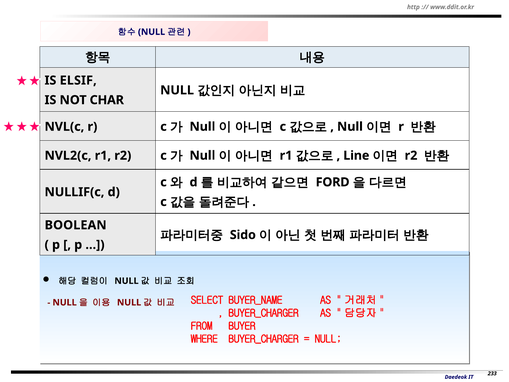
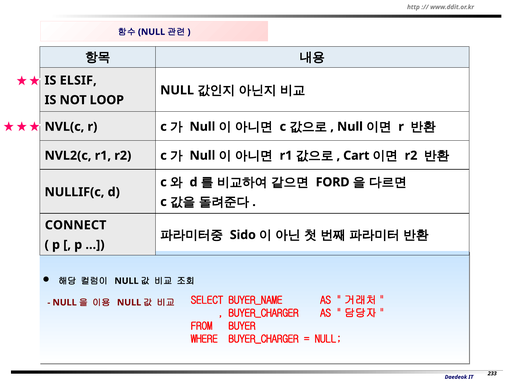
CHAR: CHAR -> LOOP (107, 100)
Line: Line -> Cart (356, 155)
BOOLEAN: BOOLEAN -> CONNECT (76, 225)
